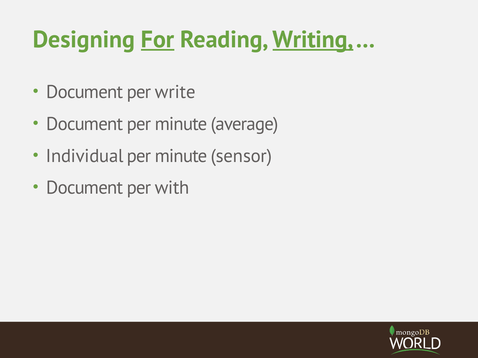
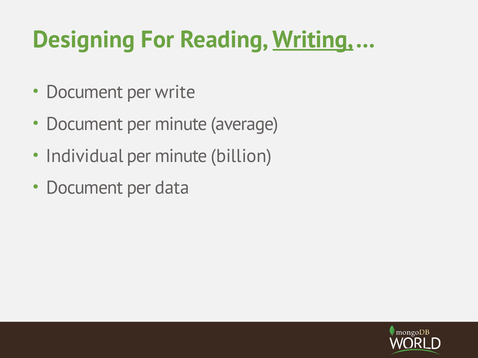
For underline: present -> none (158, 40)
sensor: sensor -> billion (241, 156)
with: with -> data (172, 188)
